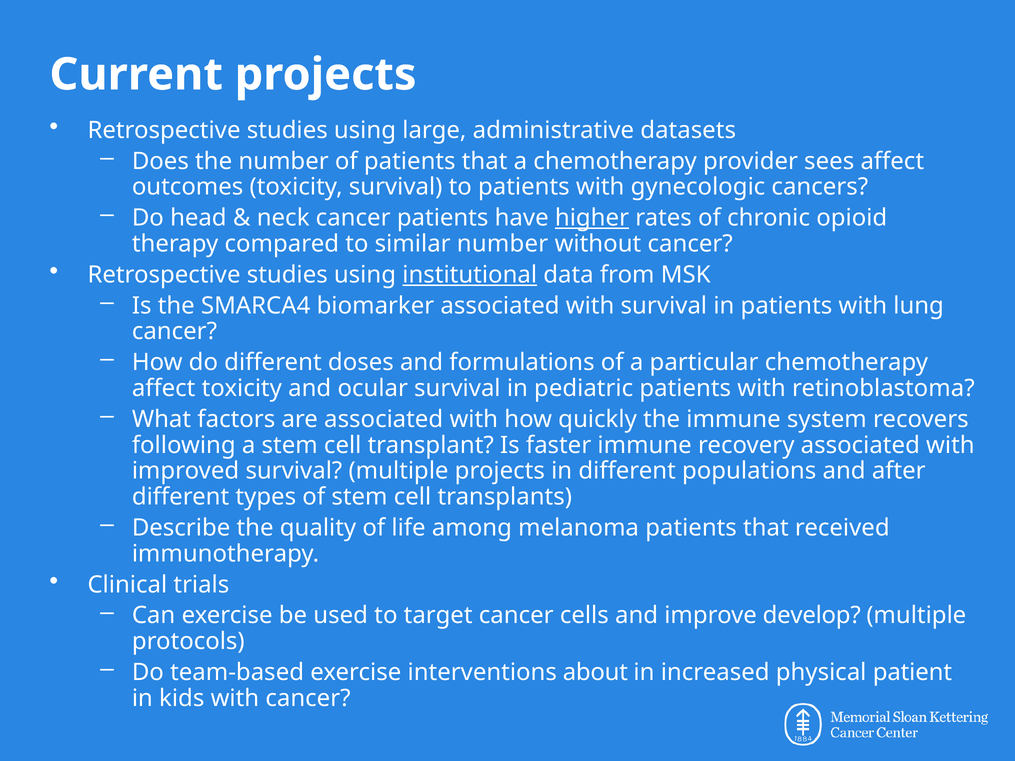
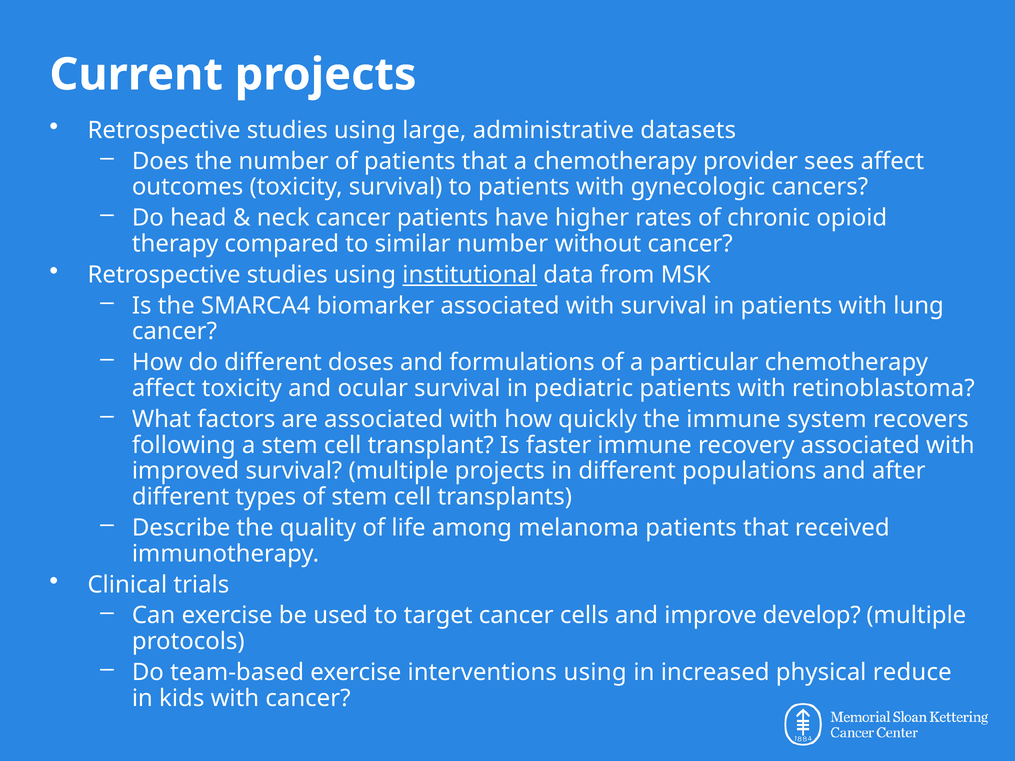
higher underline: present -> none (592, 218)
interventions about: about -> using (595, 673)
patient: patient -> reduce (912, 673)
